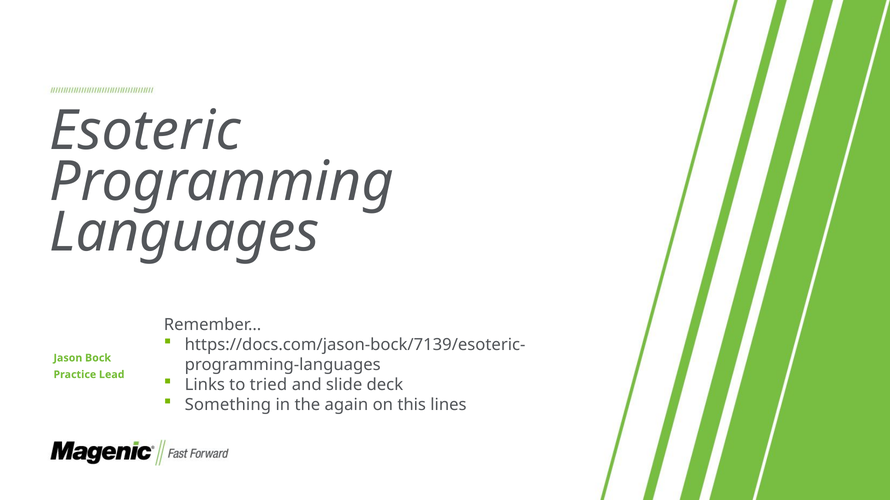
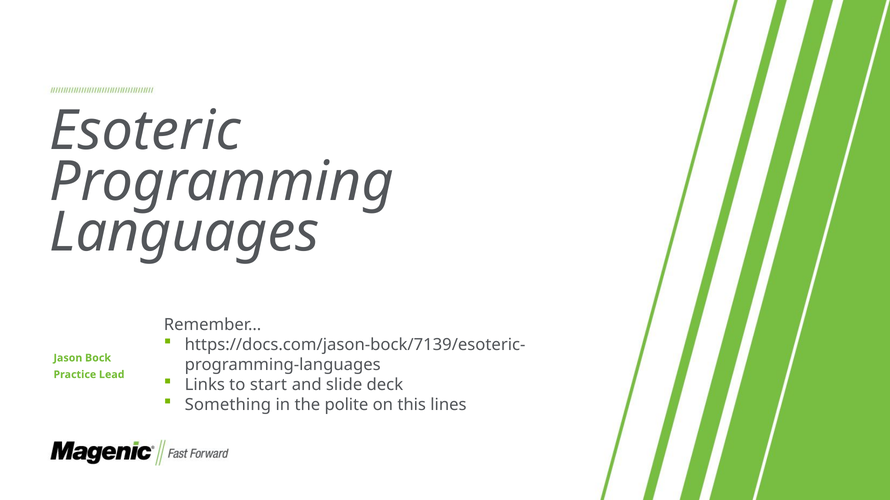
tried: tried -> start (268, 385)
again: again -> polite (346, 405)
